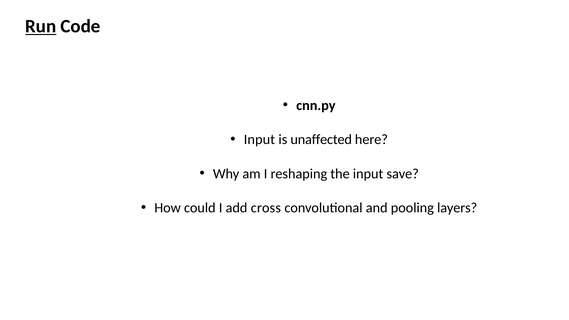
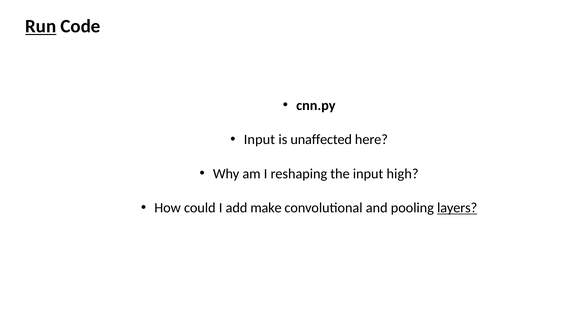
save: save -> high (403, 174)
cross: cross -> make (266, 208)
layers underline: none -> present (457, 208)
